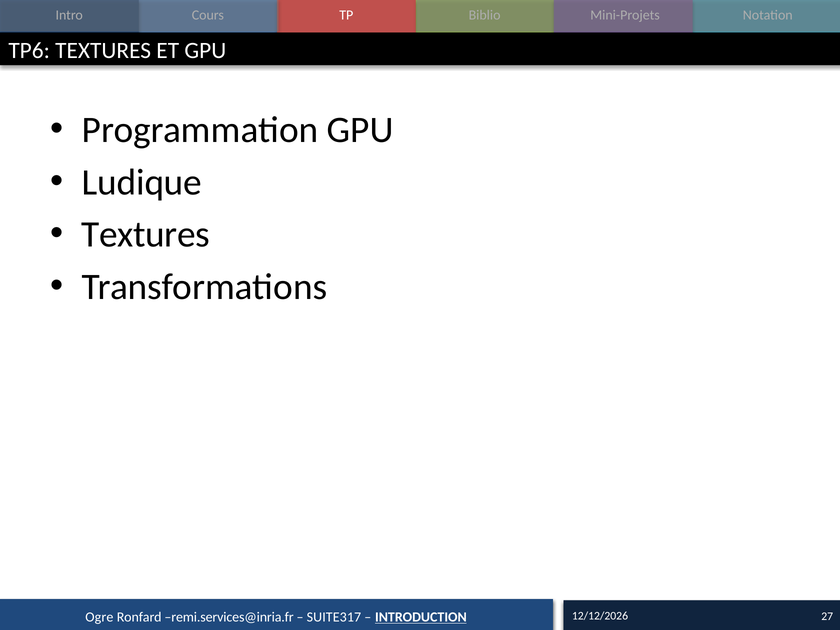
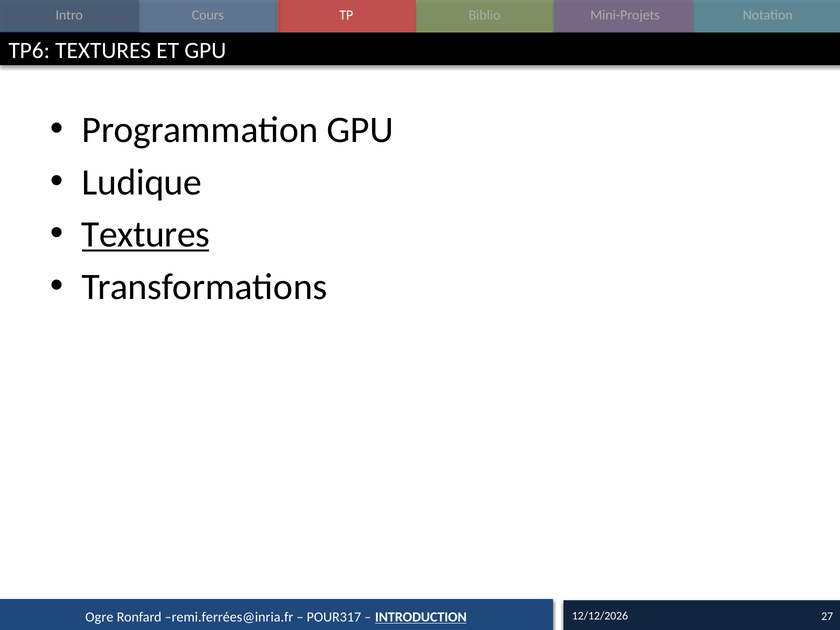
Textures underline: none -> present (146, 235)
remi.services@inria.fr: remi.services@inria.fr -> remi.ferrées@inria.fr (229, 617)
SUITE317: SUITE317 -> POUR317 (334, 617)
